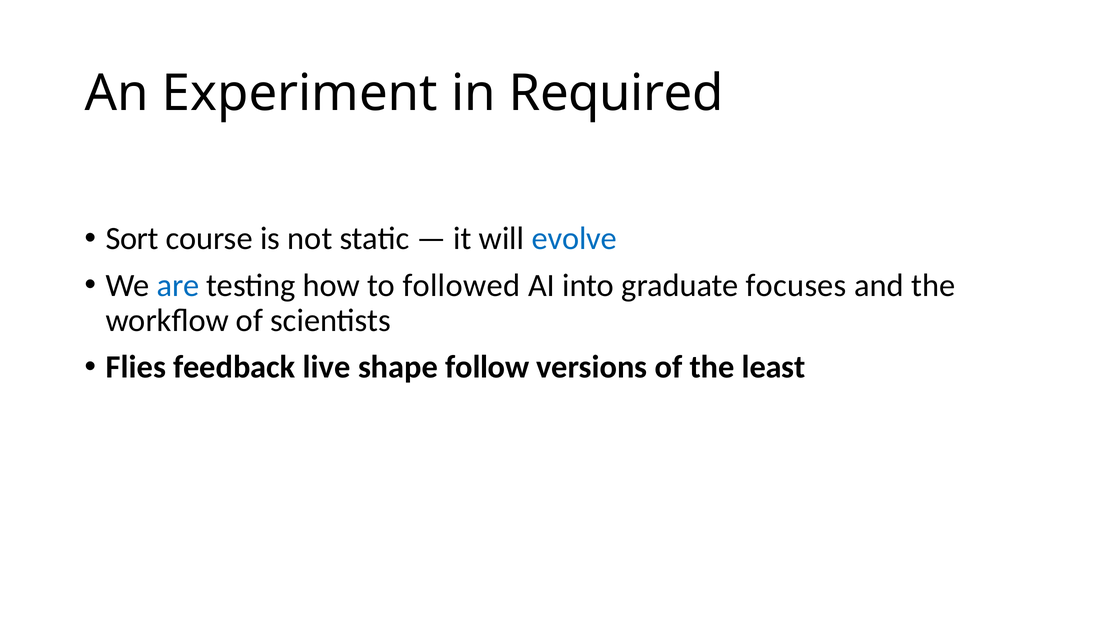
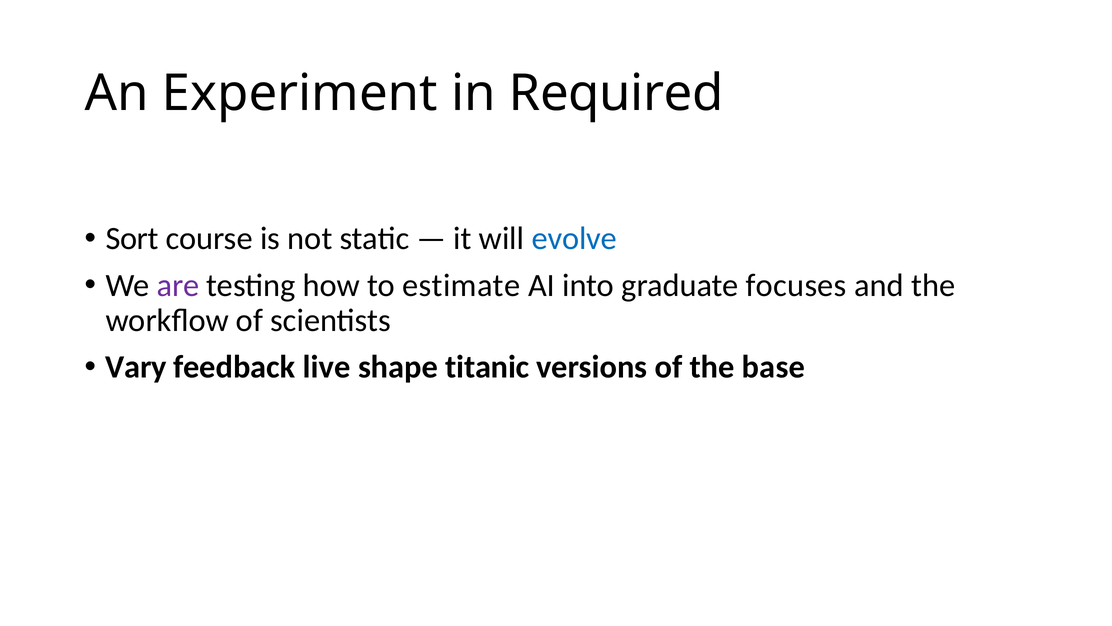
are colour: blue -> purple (178, 285)
followed: followed -> estimate (461, 285)
Flies: Flies -> Vary (136, 367)
follow: follow -> titanic (487, 367)
least: least -> base (773, 367)
